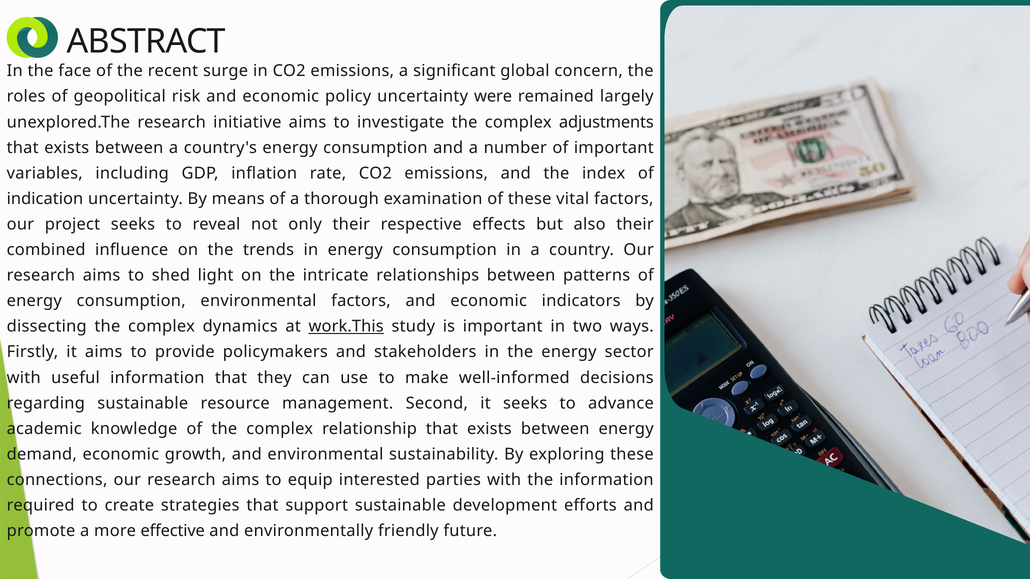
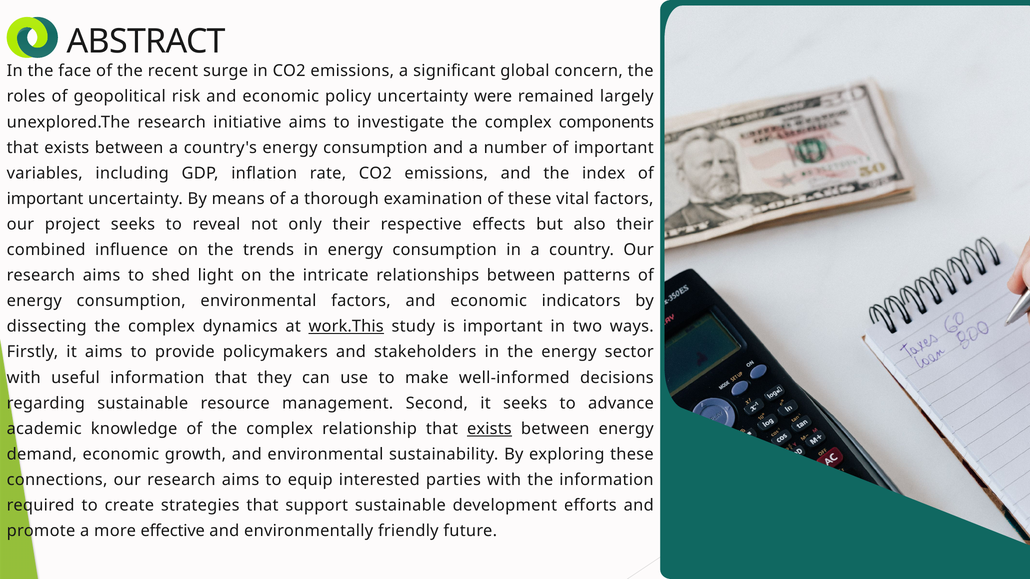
adjustments: adjustments -> components (606, 122)
indication: indication -> important (45, 199)
exists underline: none -> present (489, 429)
